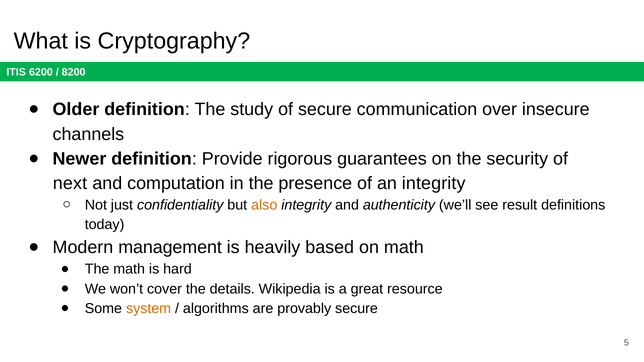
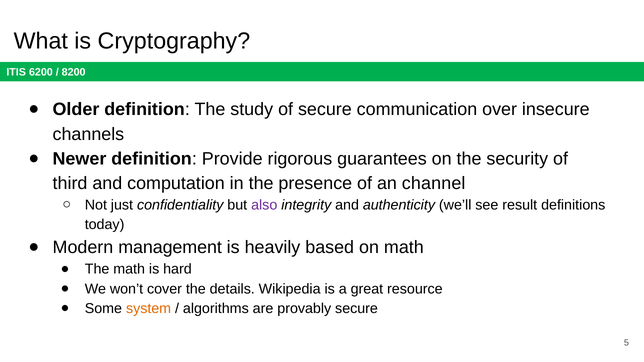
next: next -> third (70, 184)
an integrity: integrity -> channel (434, 184)
also colour: orange -> purple (264, 205)
